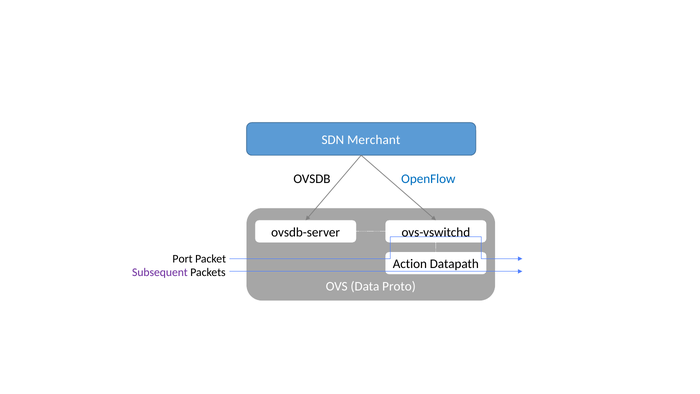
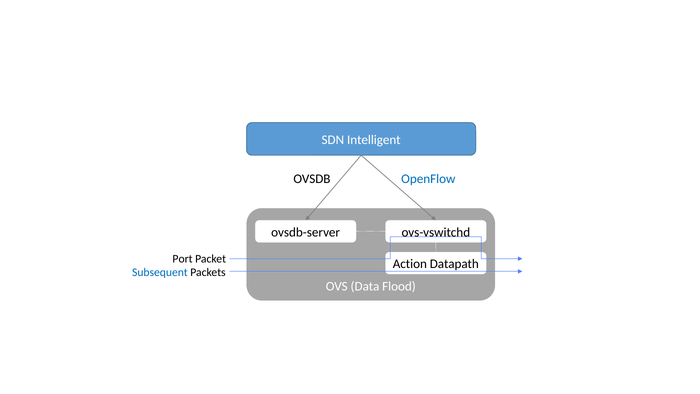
Merchant: Merchant -> Intelligent (374, 140)
Subsequent colour: purple -> blue (160, 272)
Proto: Proto -> Flood (399, 286)
